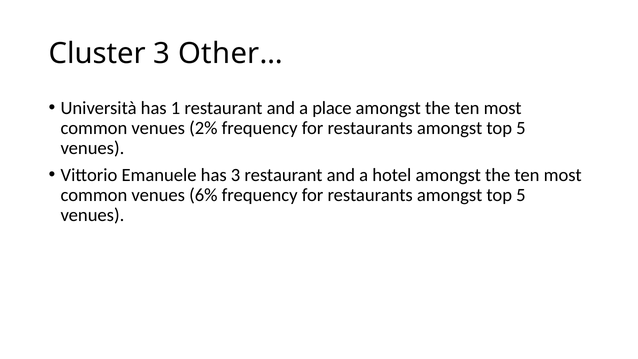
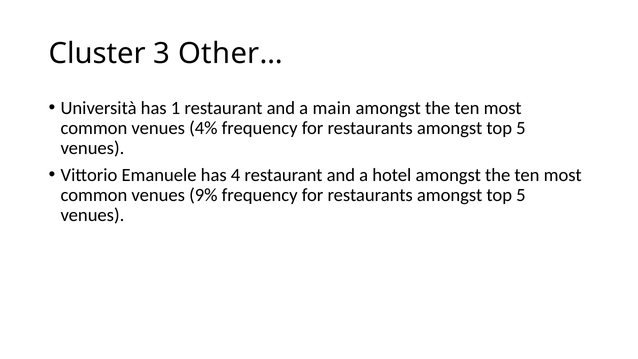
place: place -> main (332, 108)
2%: 2% -> 4% (203, 128)
has 3: 3 -> 4 (236, 175)
6%: 6% -> 9% (203, 195)
